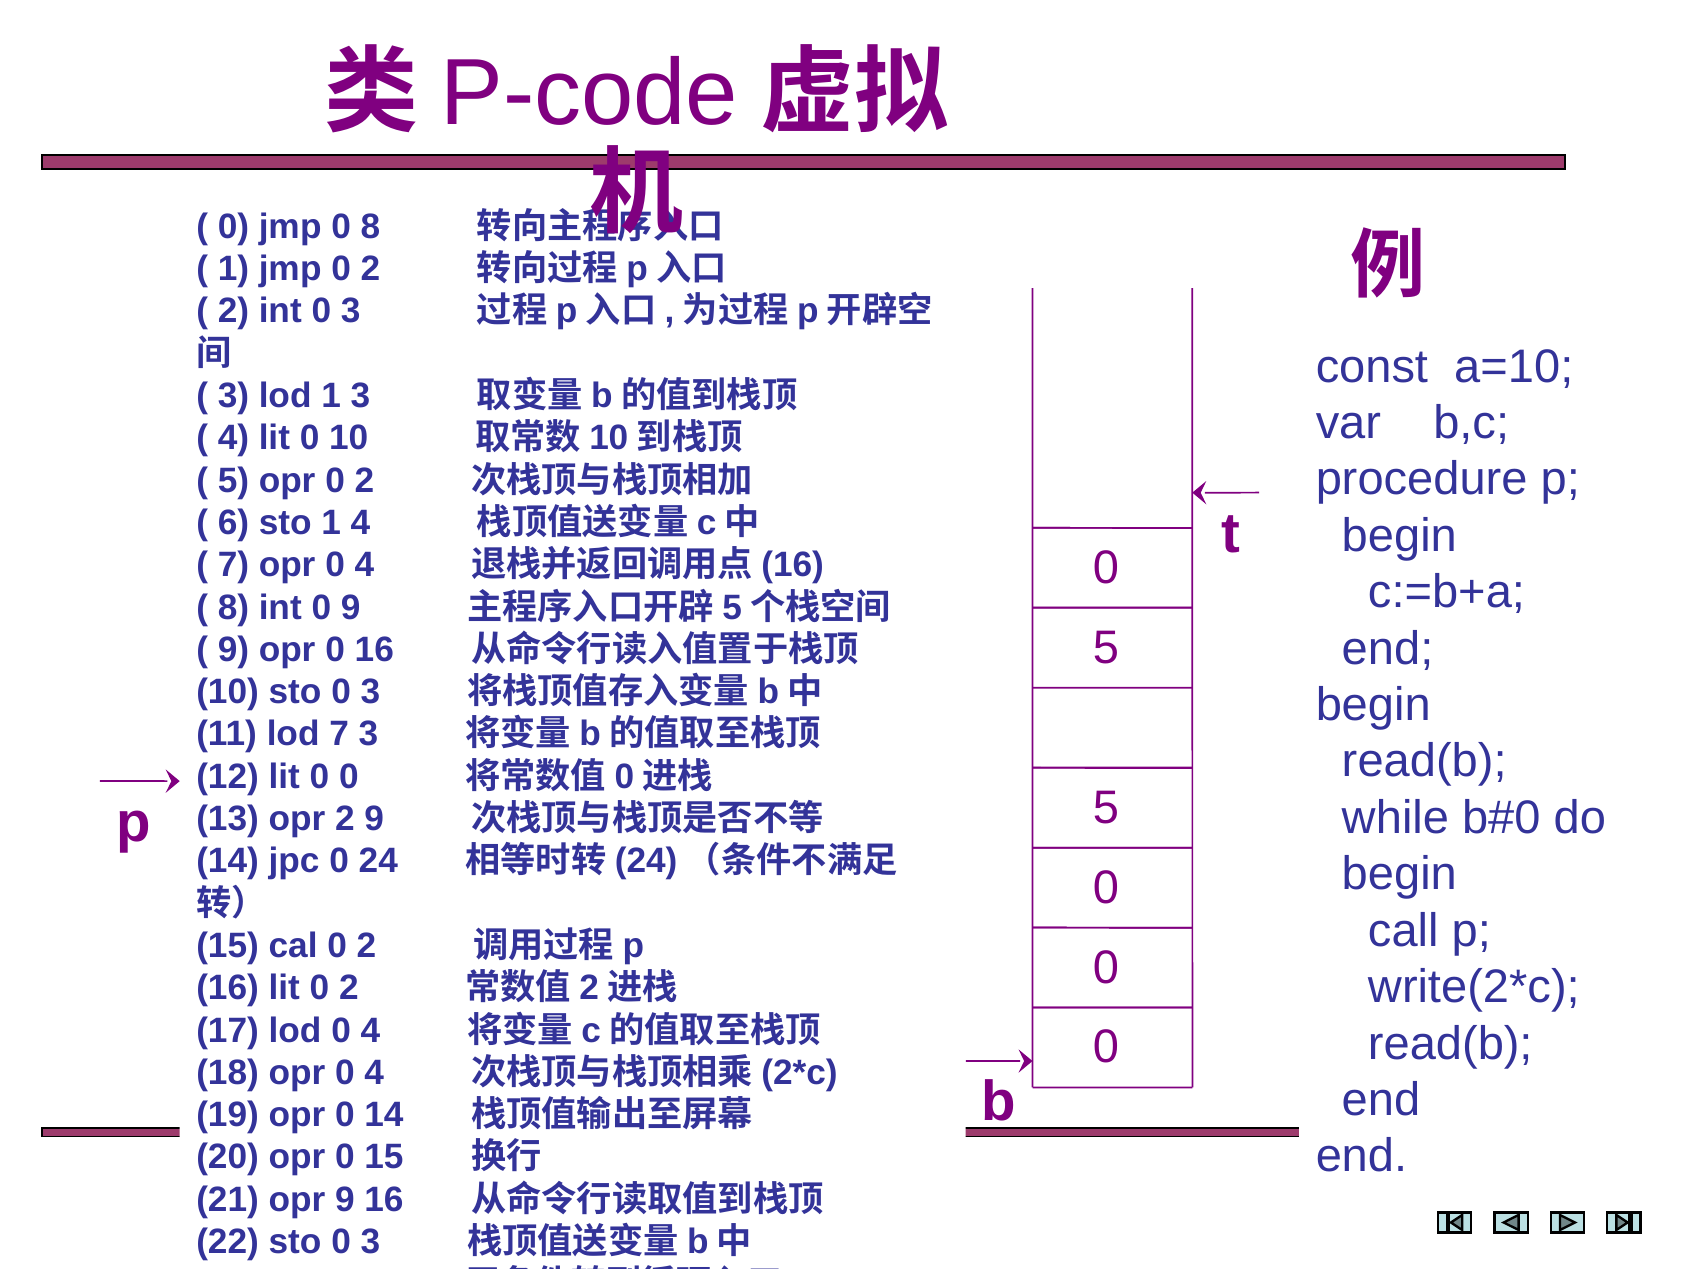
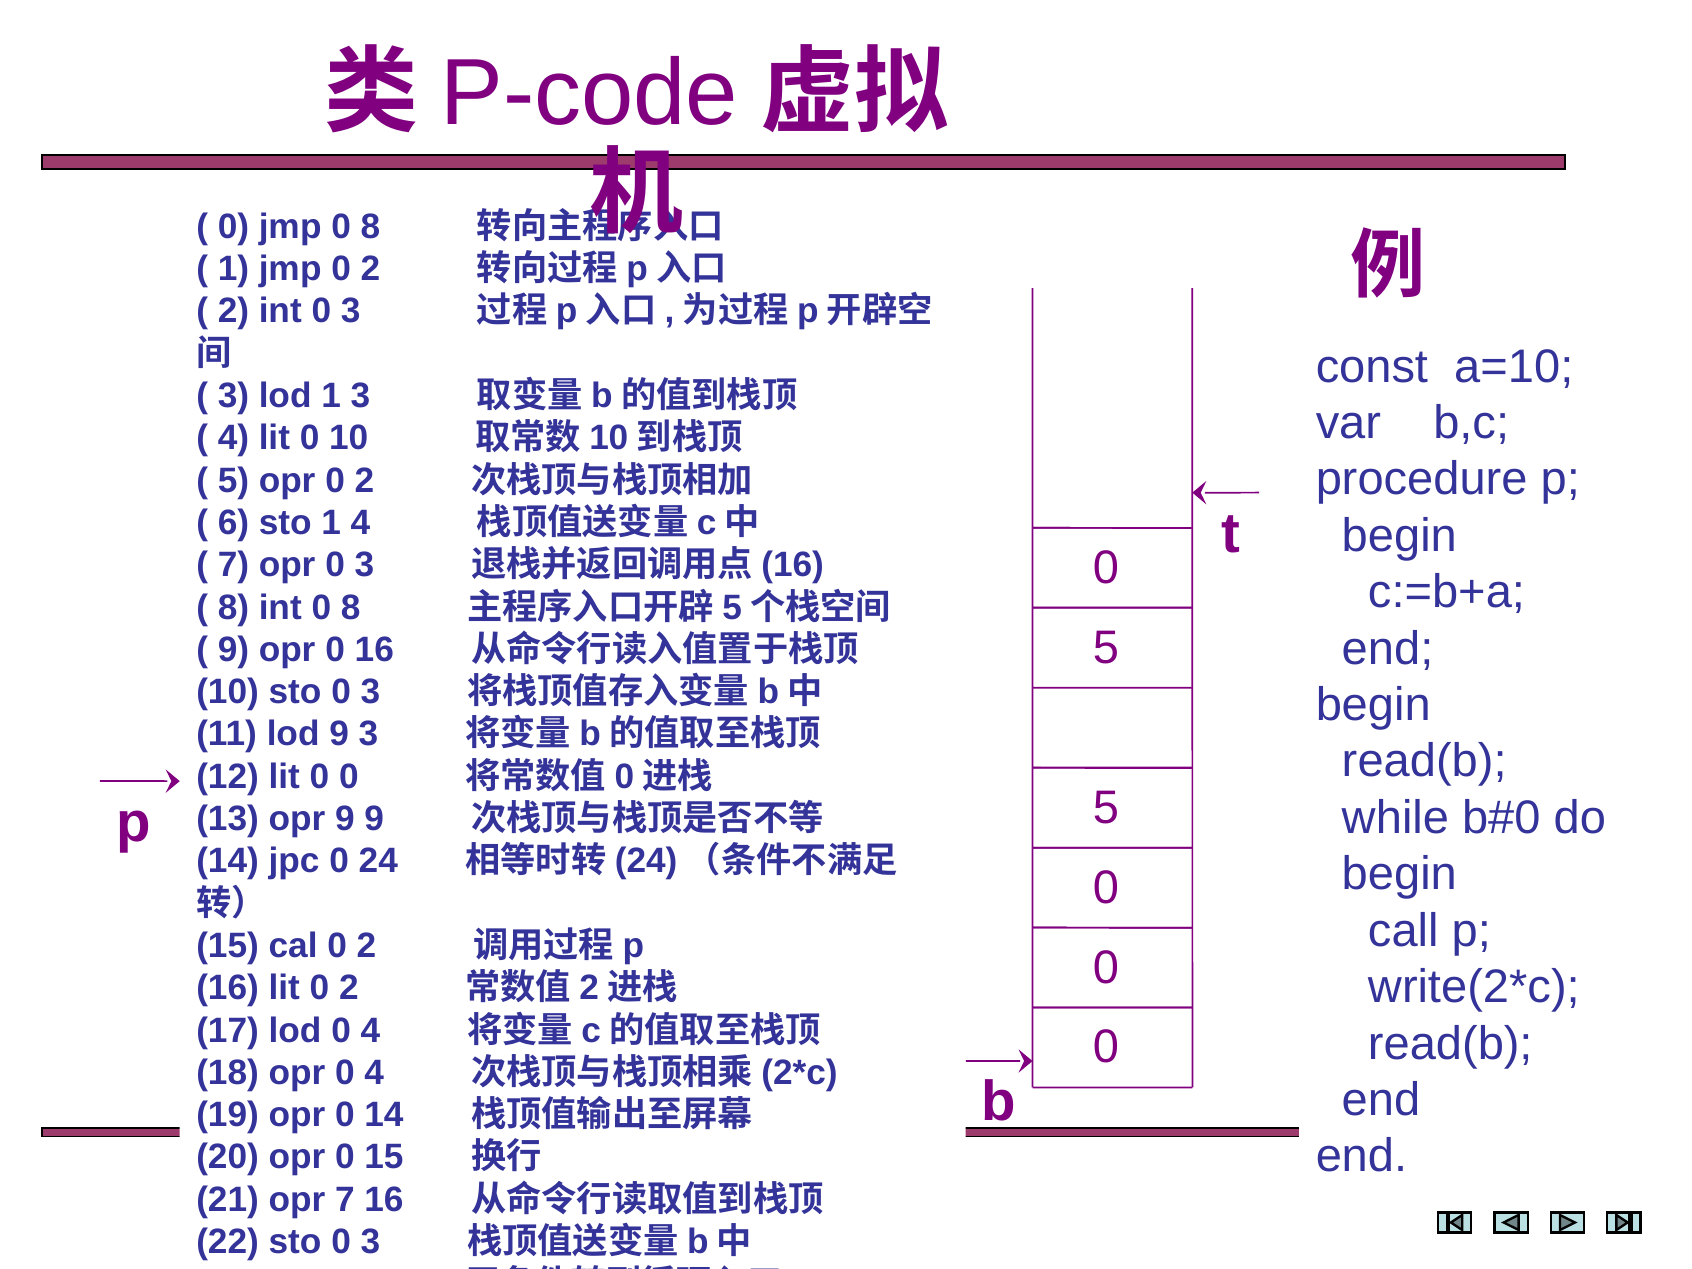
7 opr 0 4: 4 -> 3 (364, 565)
int 0 9: 9 -> 8 (351, 607)
lod 7: 7 -> 9 (339, 734)
opr 2: 2 -> 9 (345, 819)
opr 9: 9 -> 7 (345, 1200)
